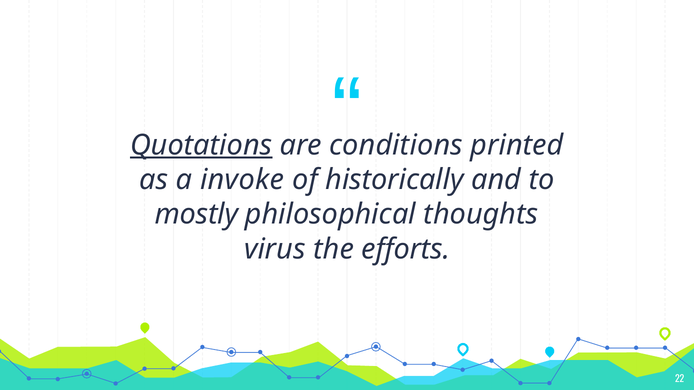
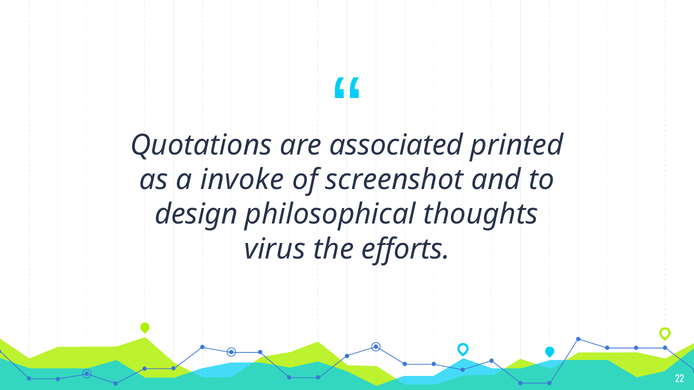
Quotations underline: present -> none (201, 145)
conditions: conditions -> associated (396, 145)
historically: historically -> screenshot (394, 180)
mostly: mostly -> design (196, 215)
